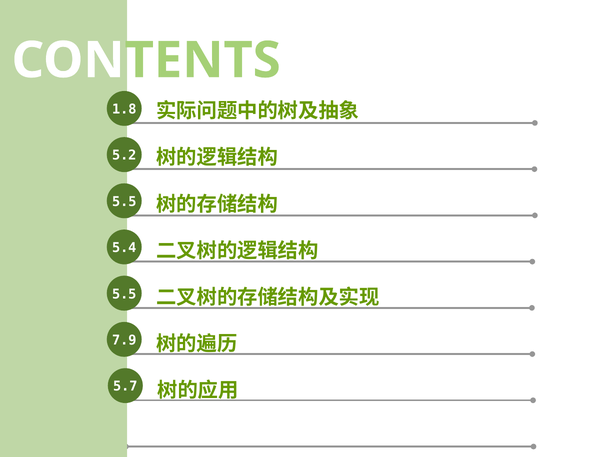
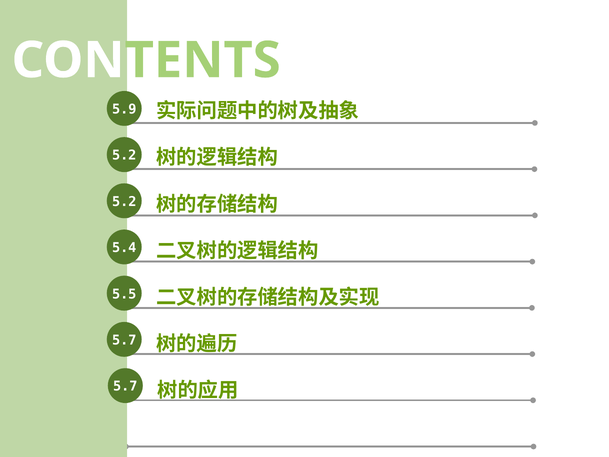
1.8: 1.8 -> 5.9 (124, 109)
5.5: 5.5 -> 5.2 (124, 202)
7.9: 7.9 -> 5.7 (124, 340)
